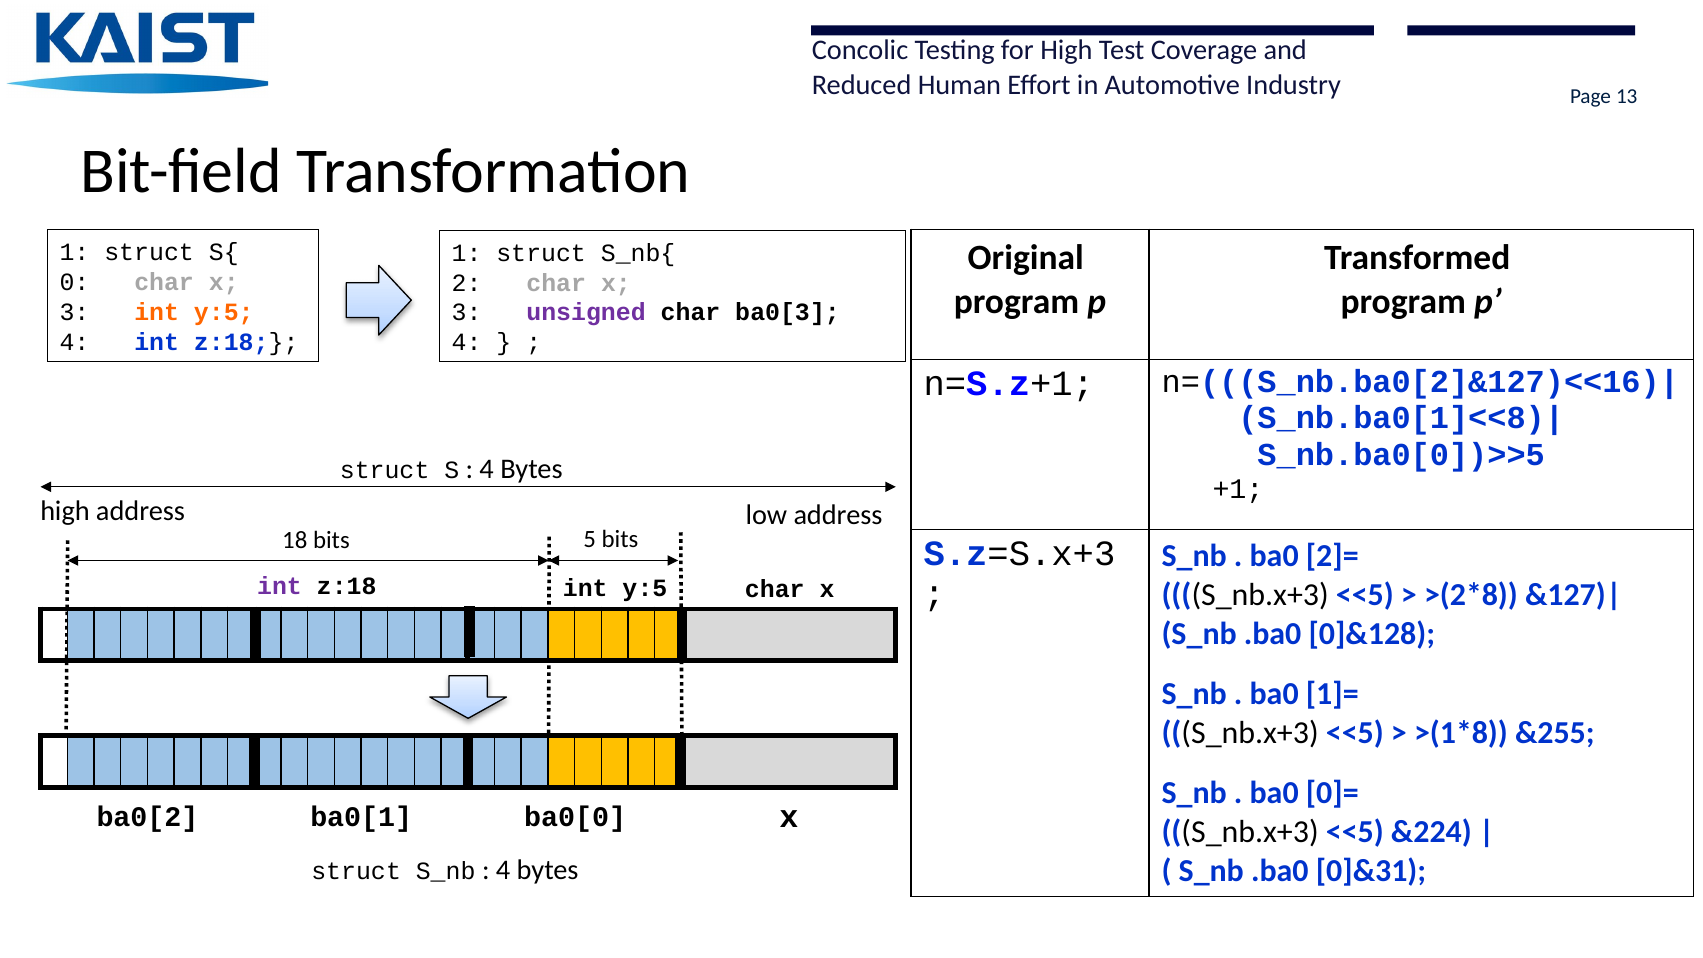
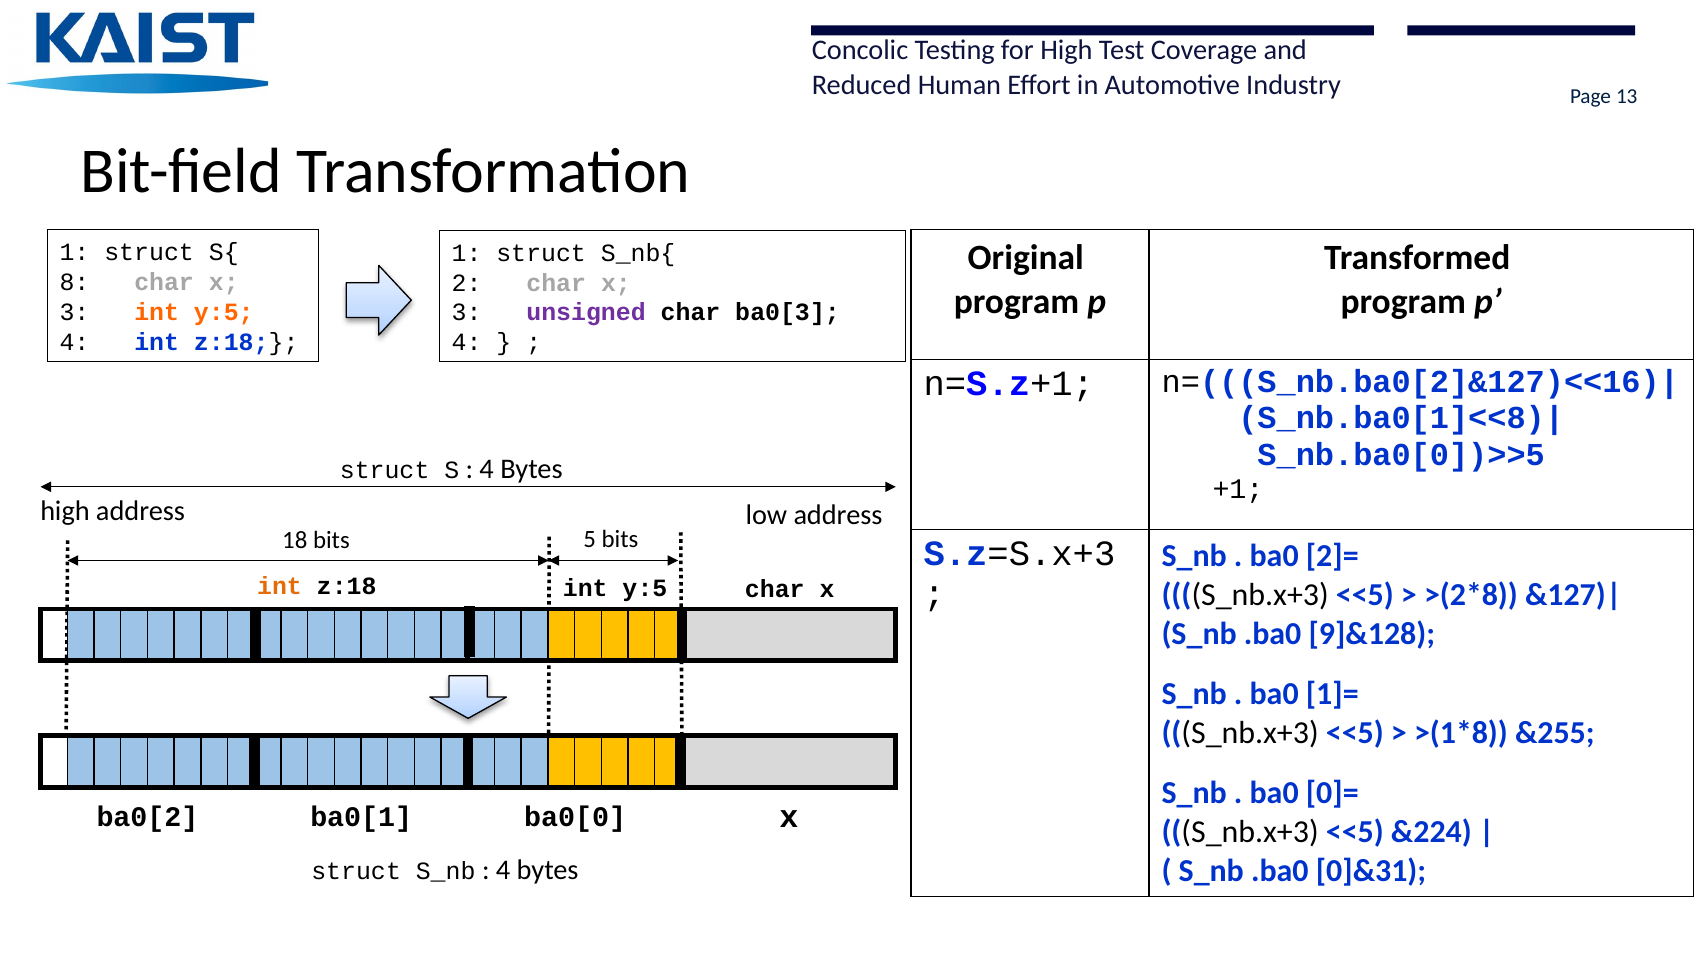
0: 0 -> 8 (74, 282)
int colour: purple -> orange (280, 586)
0]&128: 0]&128 -> 9]&128 (1372, 634)
